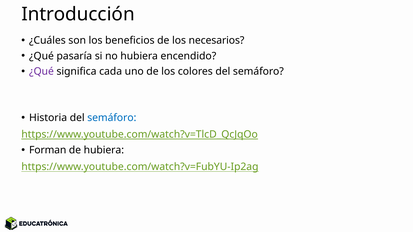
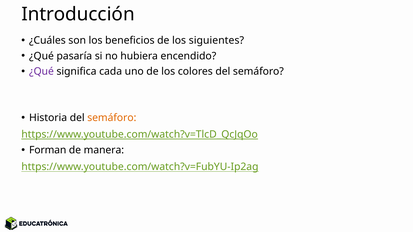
necesarios: necesarios -> siguientes (216, 41)
semáforo colour: blue -> orange (112, 118)
de hubiera: hubiera -> manera (104, 150)
